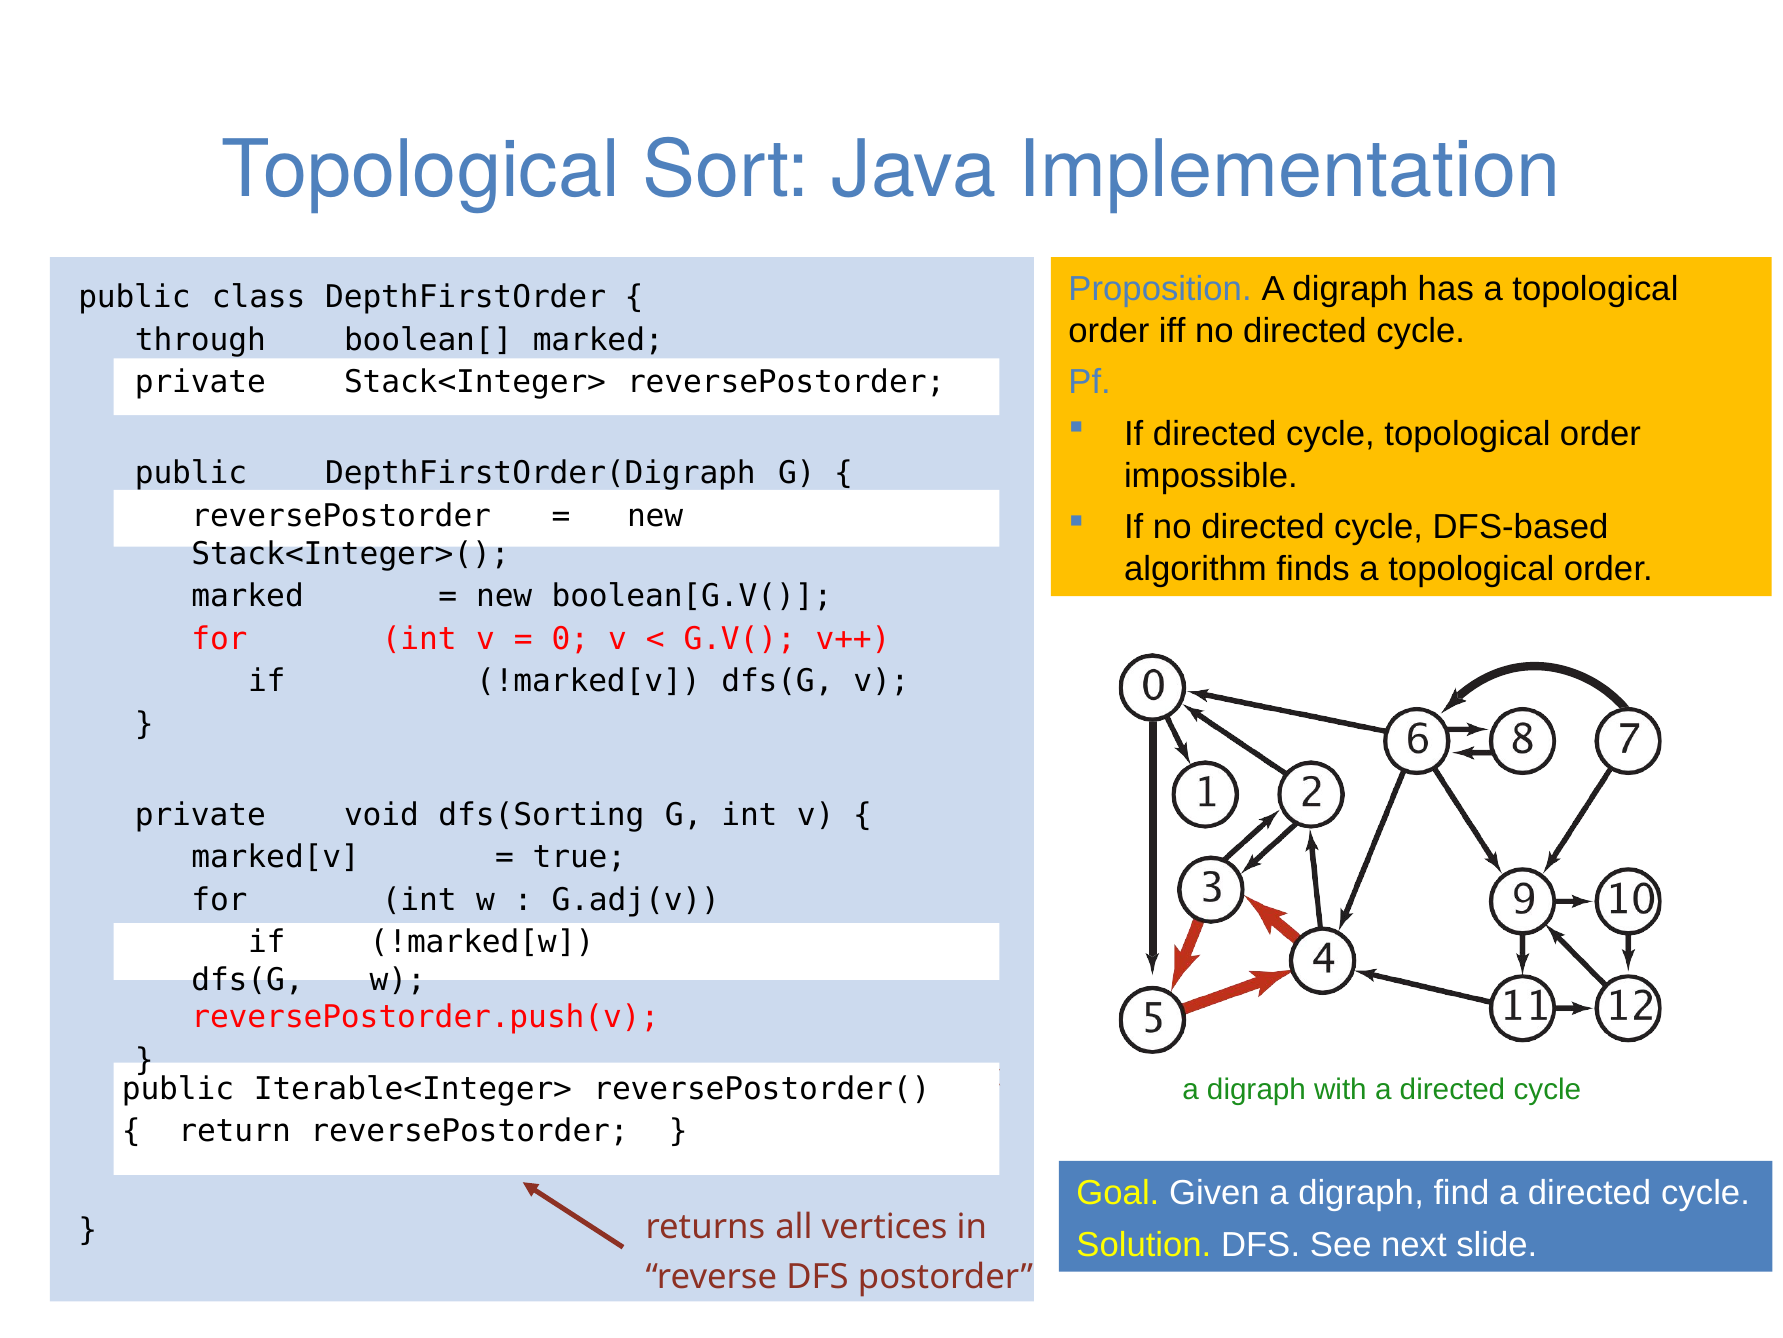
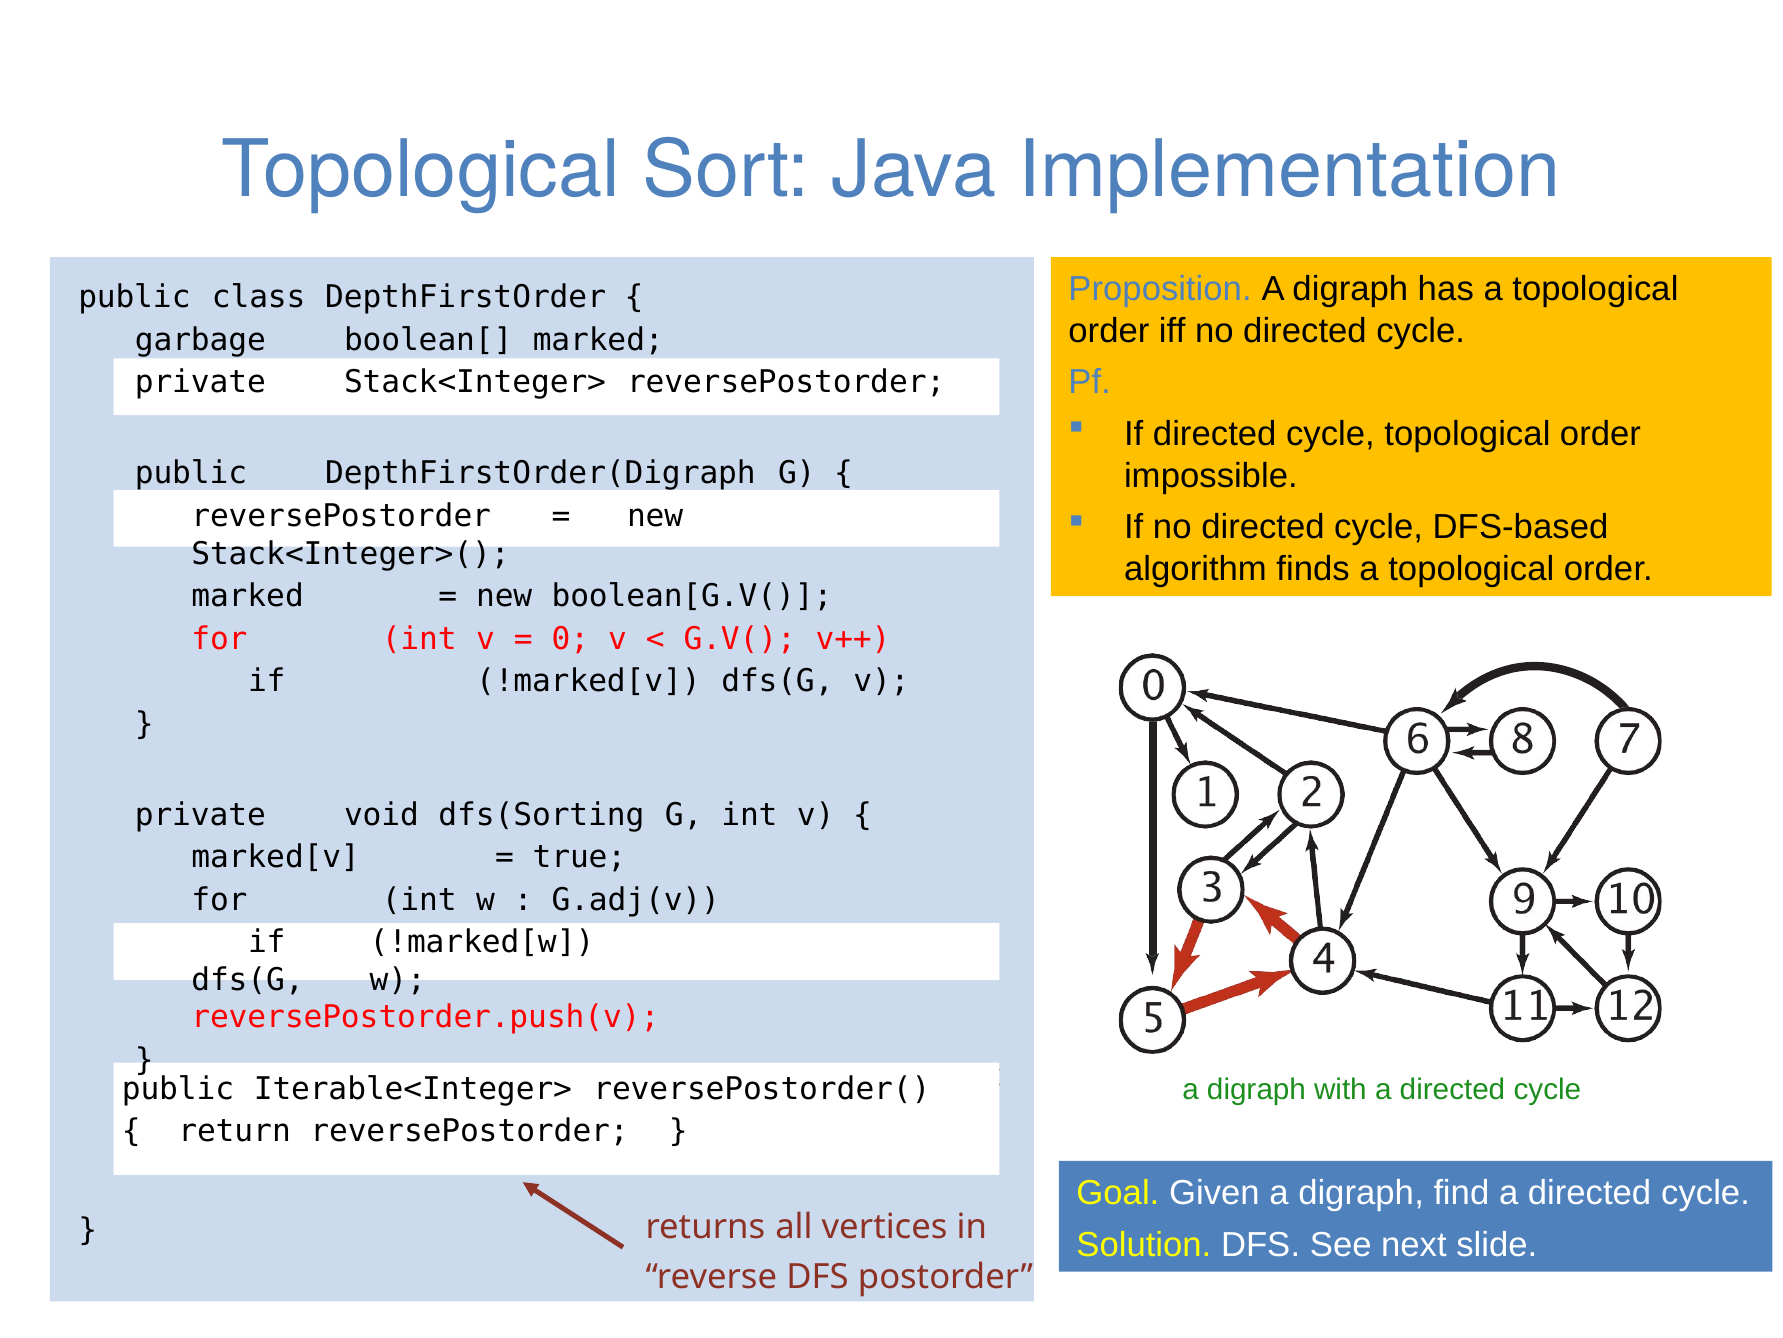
through: through -> garbage (200, 340)
